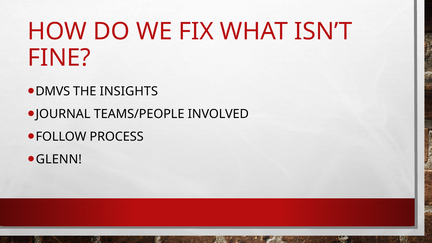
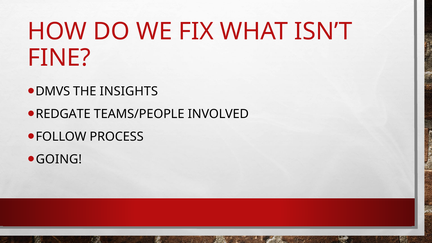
JOURNAL: JOURNAL -> REDGATE (63, 114)
GLENN: GLENN -> GOING (59, 159)
